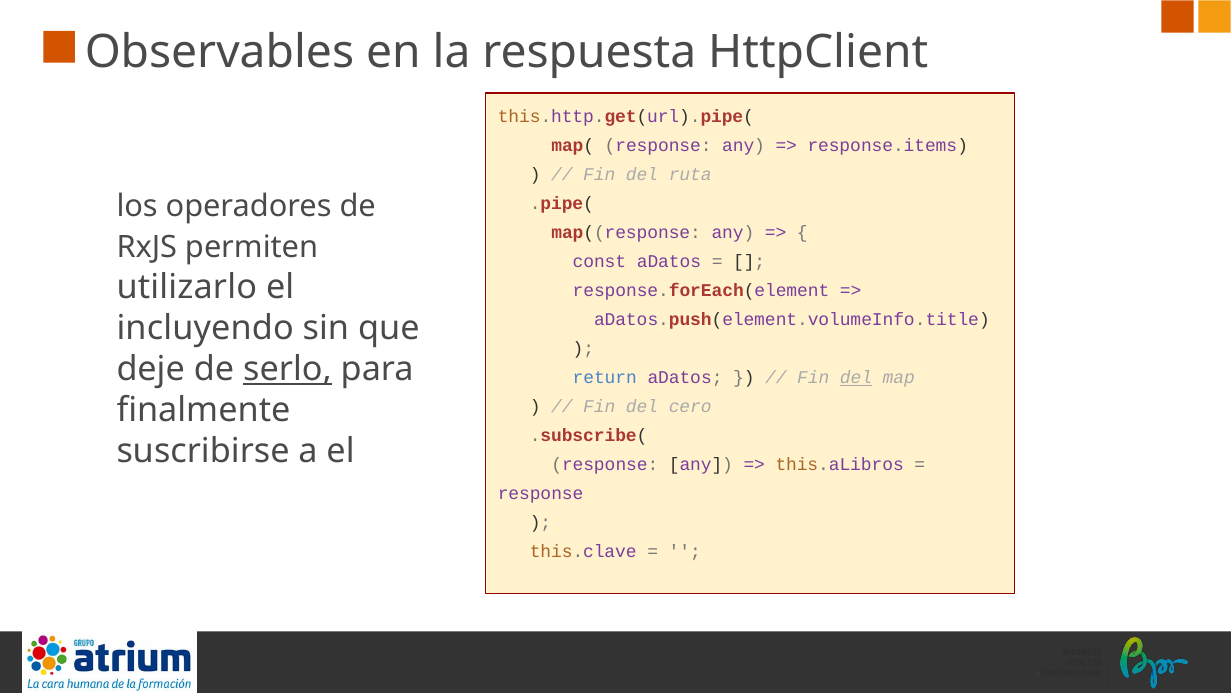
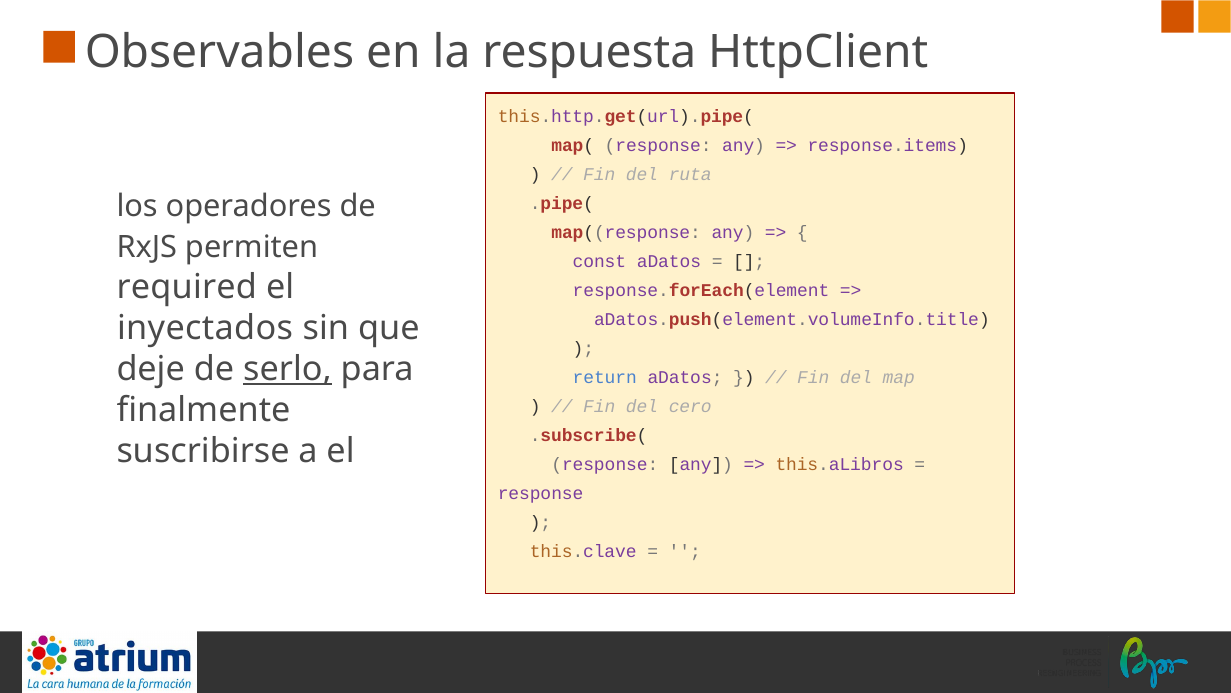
utilizarlo: utilizarlo -> required (187, 287)
incluyendo: incluyendo -> inyectados (205, 328)
del underline: present -> none (856, 377)
